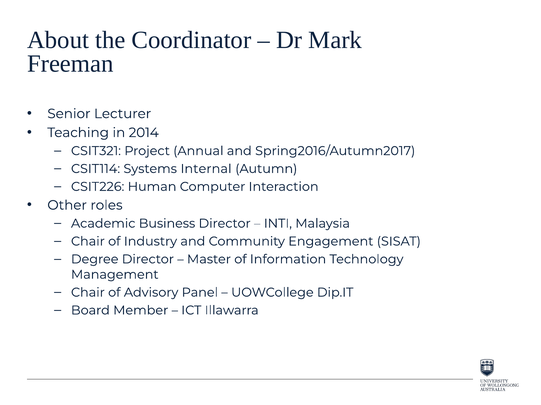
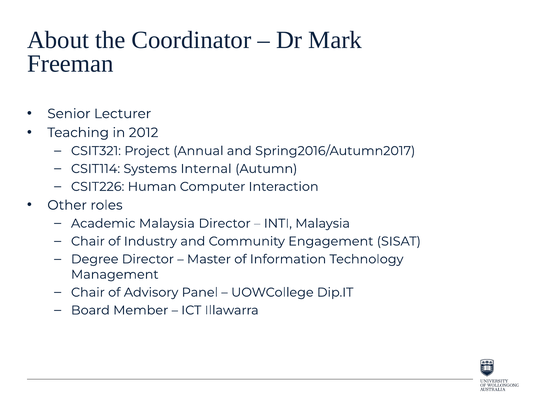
2014: 2014 -> 2012 (144, 133)
Academic Business: Business -> Malaysia (167, 224)
